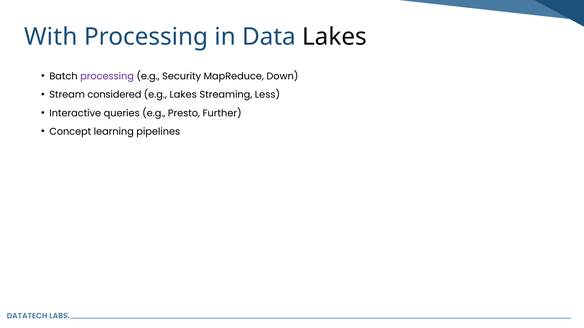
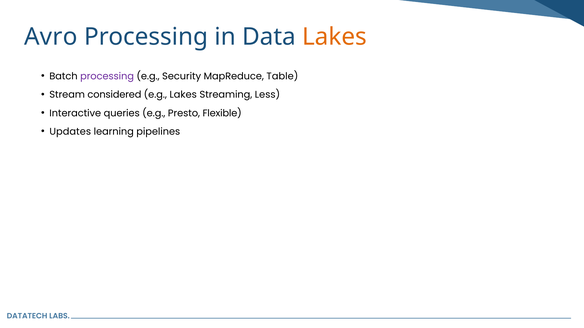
With: With -> Avro (51, 37)
Lakes colour: black -> orange (335, 37)
Down: Down -> Table (282, 76)
Further: Further -> Flexible (222, 113)
Concept: Concept -> Updates (70, 132)
